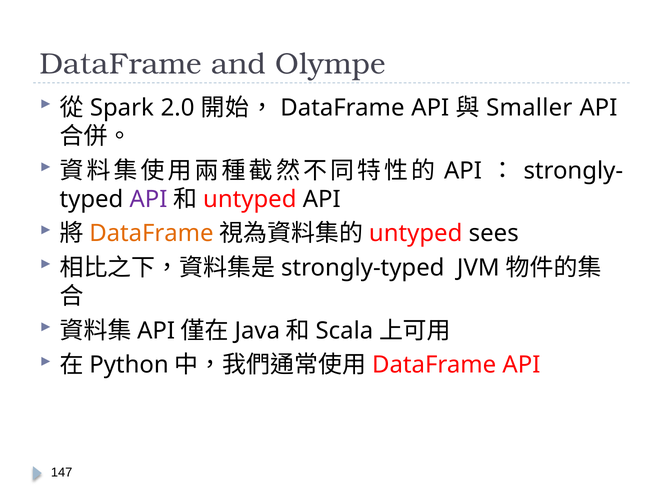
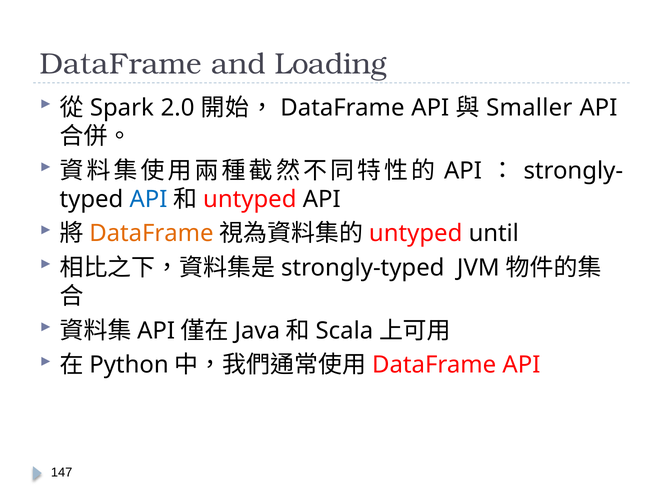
Olympe: Olympe -> Loading (331, 64)
API colour: purple -> blue (149, 199)
sees: sees -> until (494, 234)
